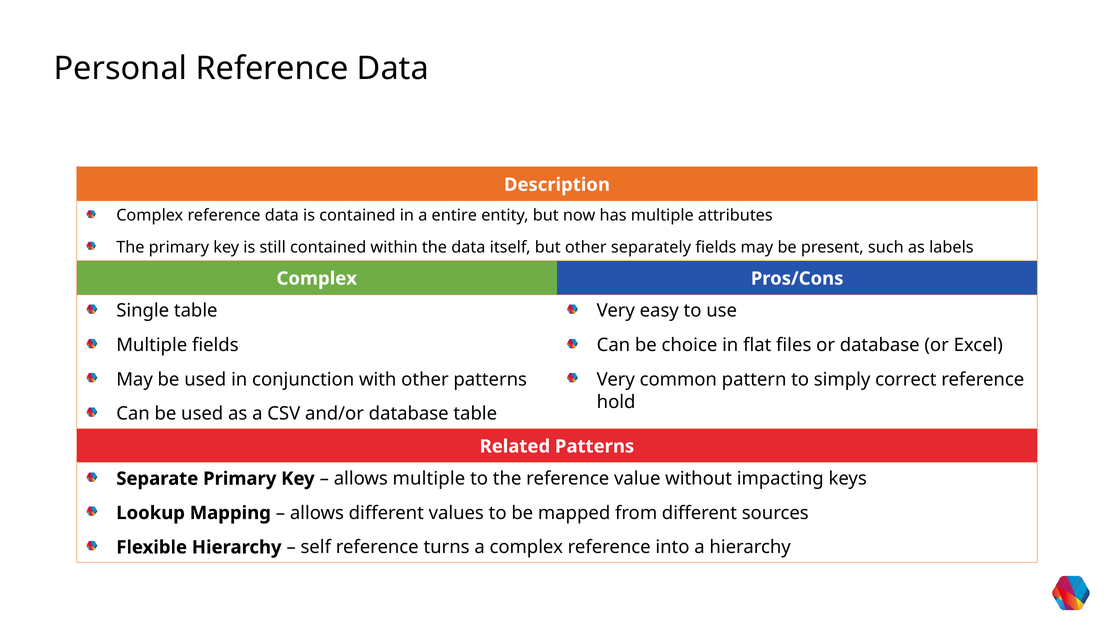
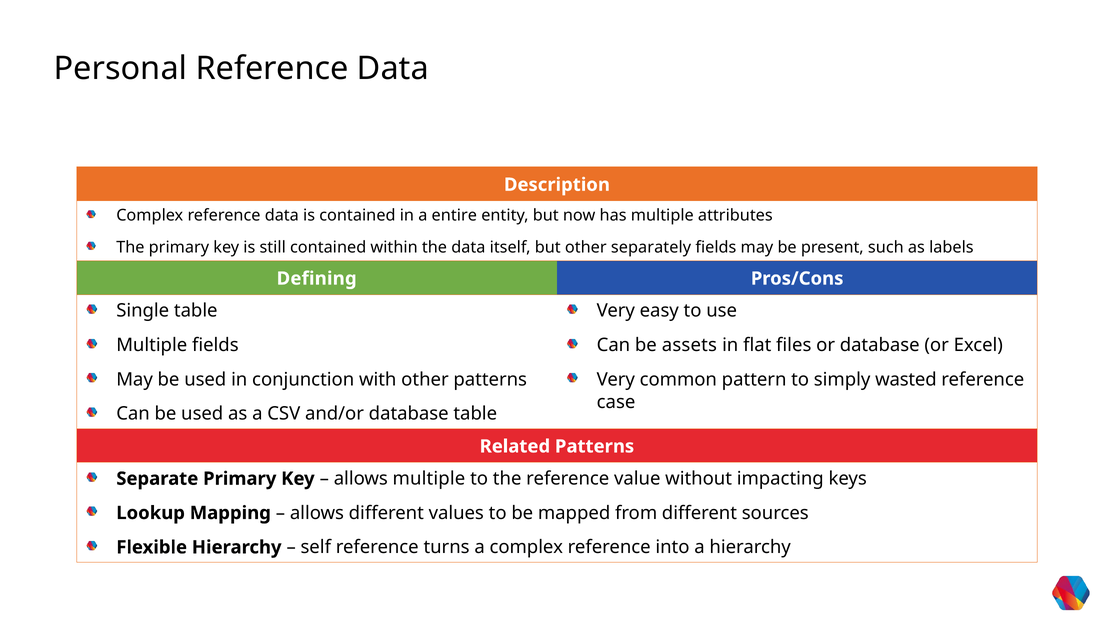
Complex: Complex -> Defining (317, 278)
choice: choice -> assets (689, 345)
correct: correct -> wasted (906, 379)
hold: hold -> case (616, 402)
